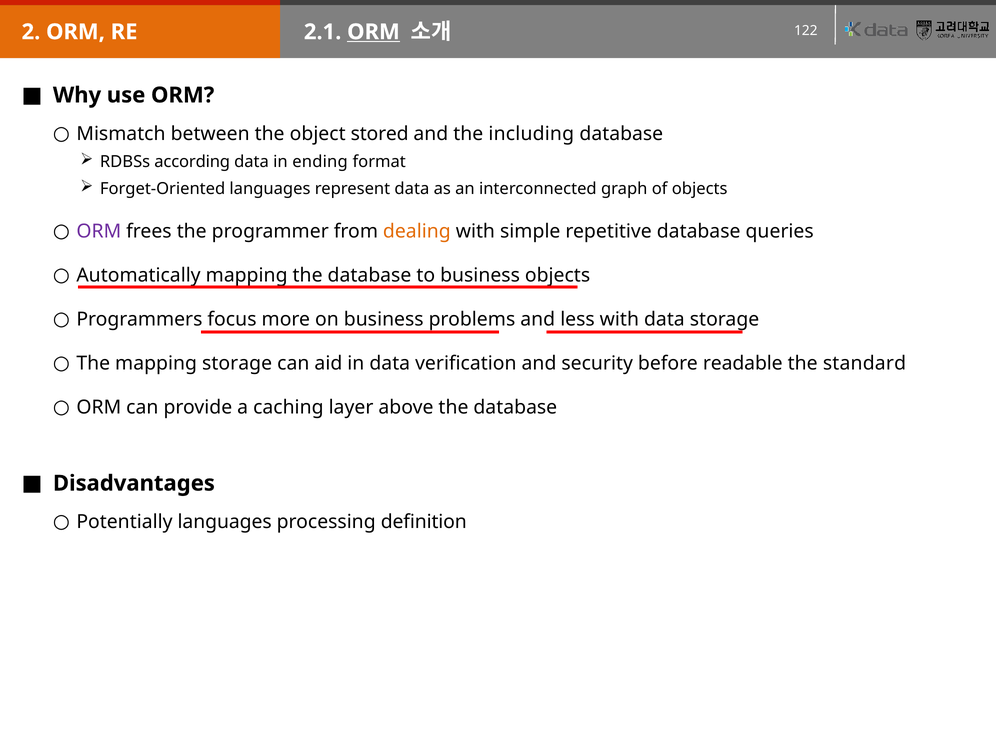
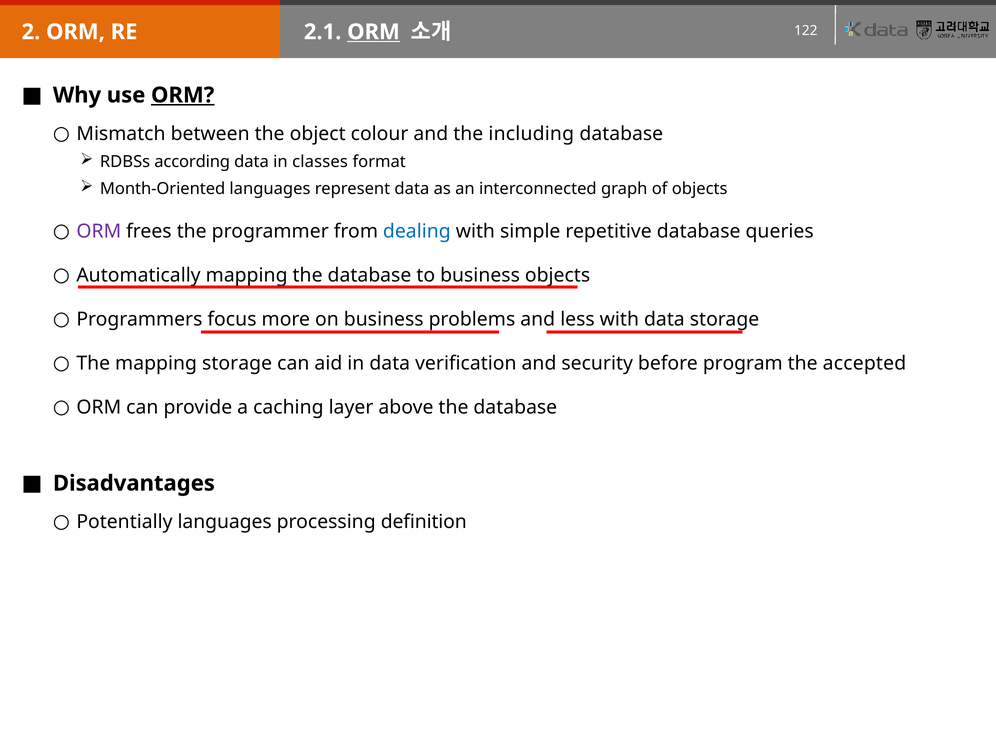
ORM underline: none -> present (183, 95)
stored: stored -> colour (380, 134)
ending: ending -> classes (320, 162)
Forget-Oriented: Forget-Oriented -> Month-Oriented (163, 189)
dealing colour: orange -> blue (417, 231)
readable: readable -> program (743, 363)
standard: standard -> accepted (864, 363)
